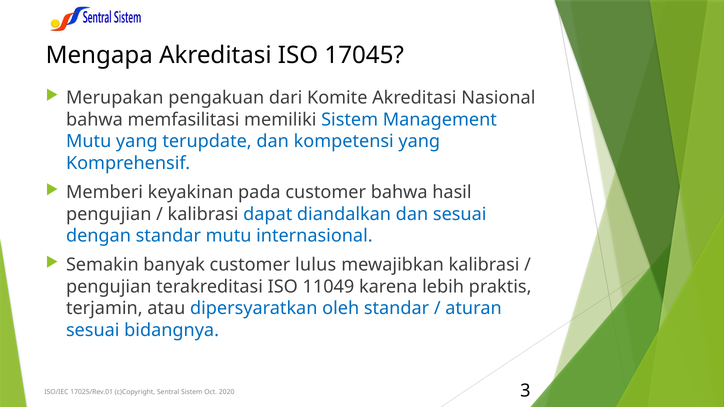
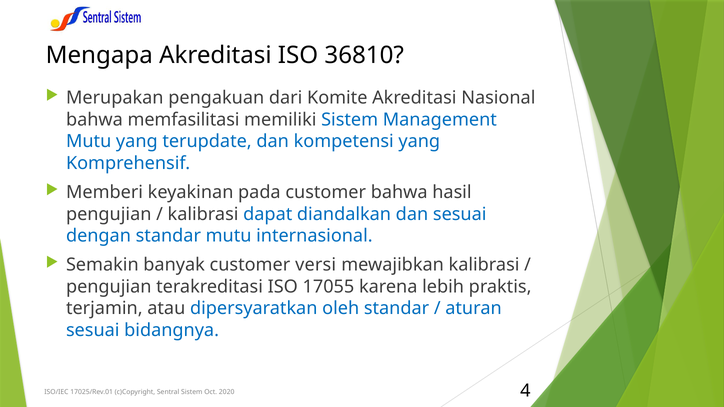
17045: 17045 -> 36810 (364, 55)
lulus: lulus -> versi (316, 265)
11049: 11049 -> 17055 (328, 287)
3: 3 -> 4 (525, 391)
